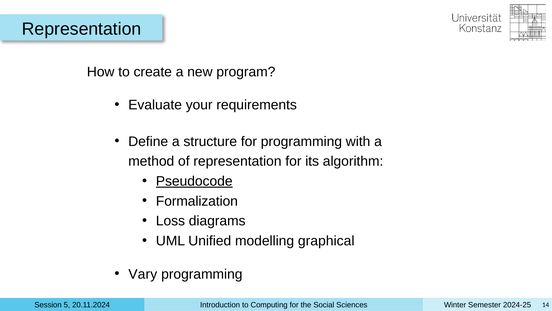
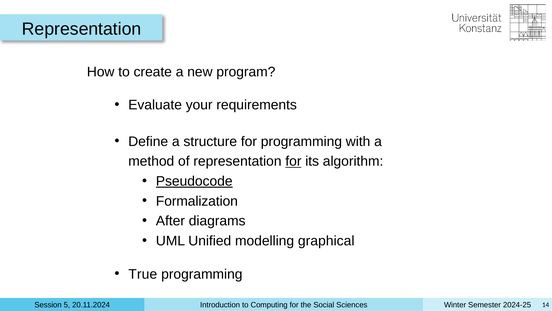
for underline: none -> present (293, 161)
Loss: Loss -> After (170, 221)
Vary: Vary -> True (143, 274)
